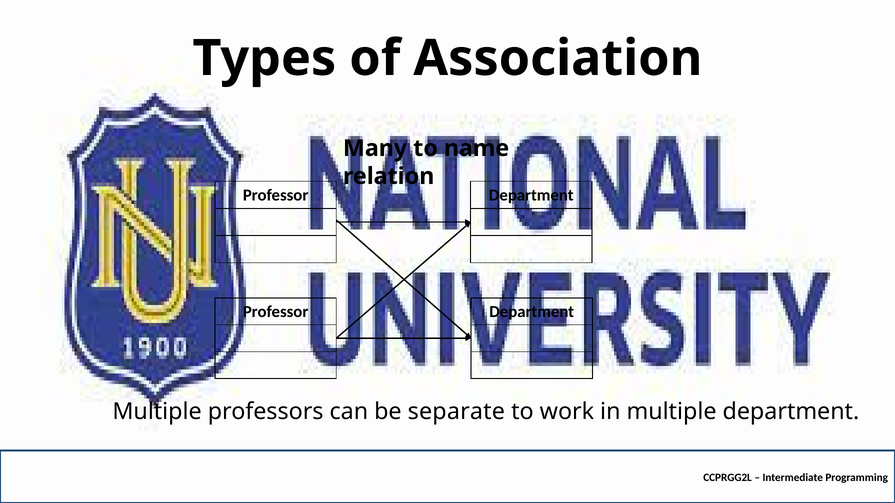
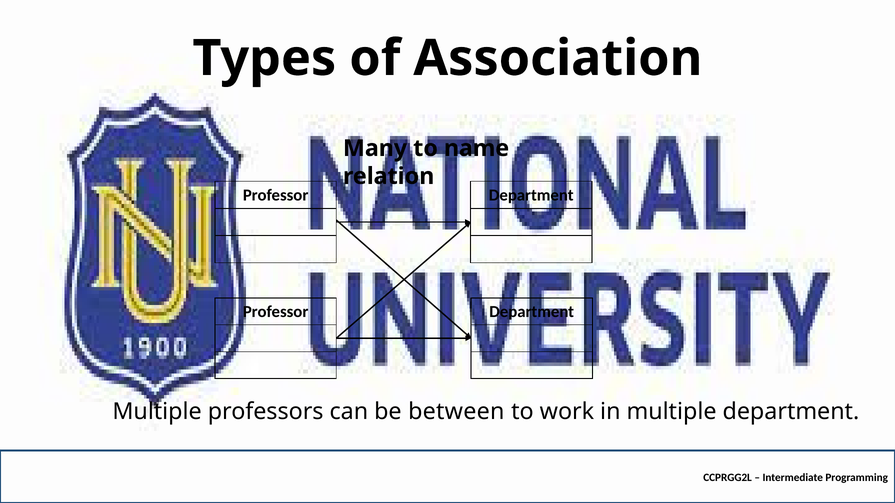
separate: separate -> between (456, 412)
